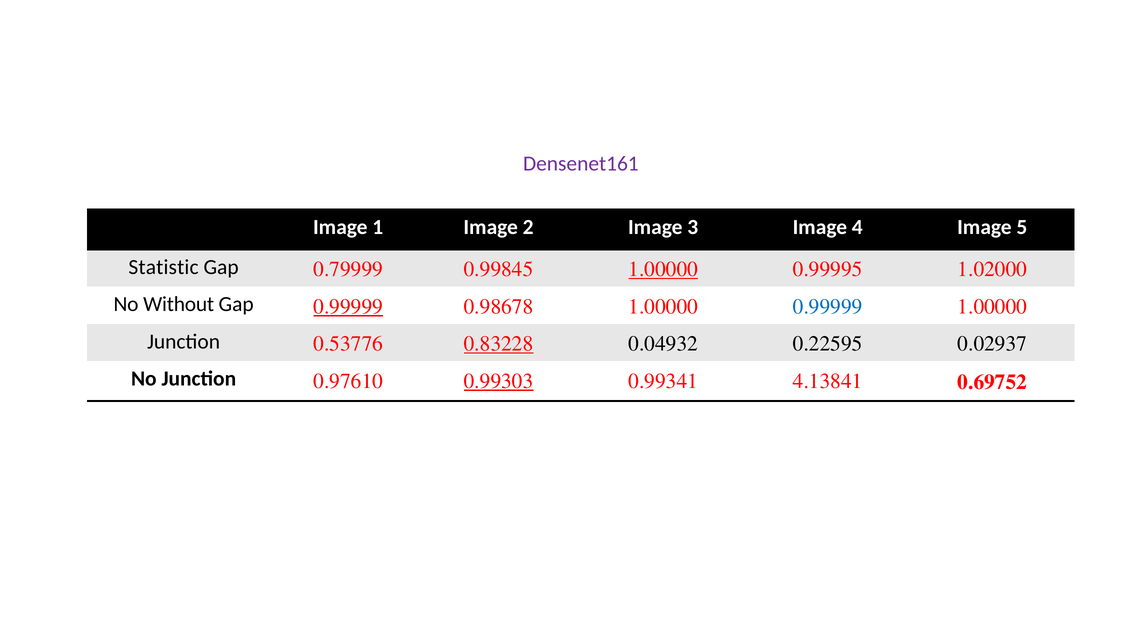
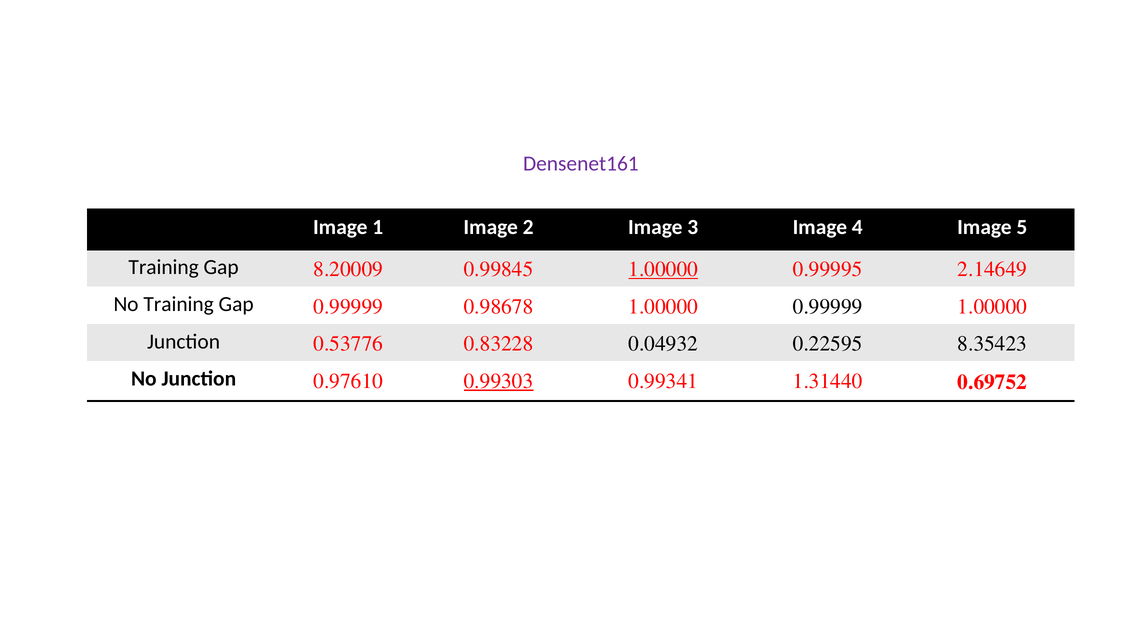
Statistic: Statistic -> Training (164, 267)
0.79999: 0.79999 -> 8.20009 (348, 269)
1.02000: 1.02000 -> 2.14649 (992, 269)
No Without: Without -> Training (179, 304)
0.99999 underline: present -> none (348, 306)
0.99999 colour: blue -> black (828, 306)
0.83228 underline: present -> none (499, 344)
0.02937: 0.02937 -> 8.35423 (992, 344)
4.13841: 4.13841 -> 1.31440 (828, 381)
